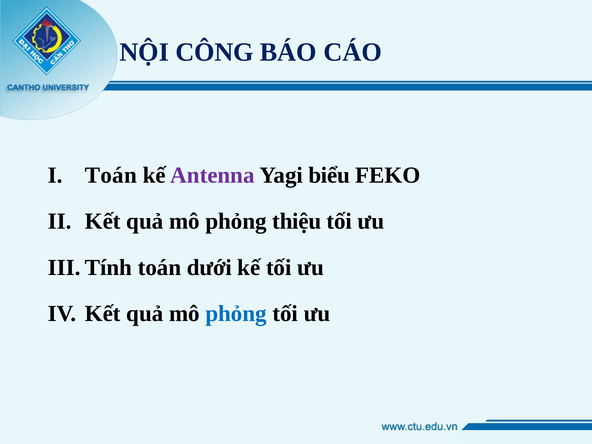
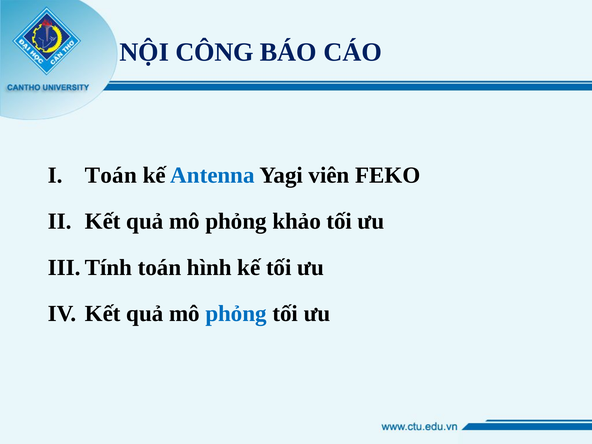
Antenna colour: purple -> blue (212, 175)
biểu: biểu -> viên (329, 175)
thiệu: thiệu -> khảo (297, 221)
dưới: dưới -> hình (209, 267)
